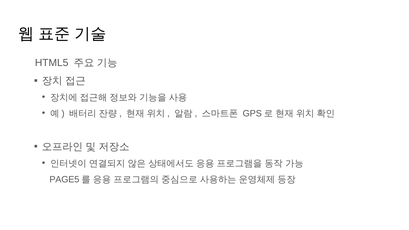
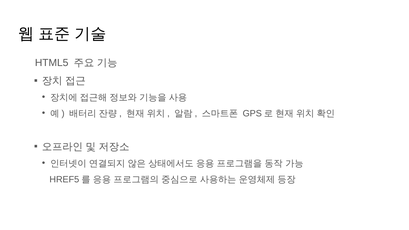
PAGE5: PAGE5 -> HREF5 (64, 179)
